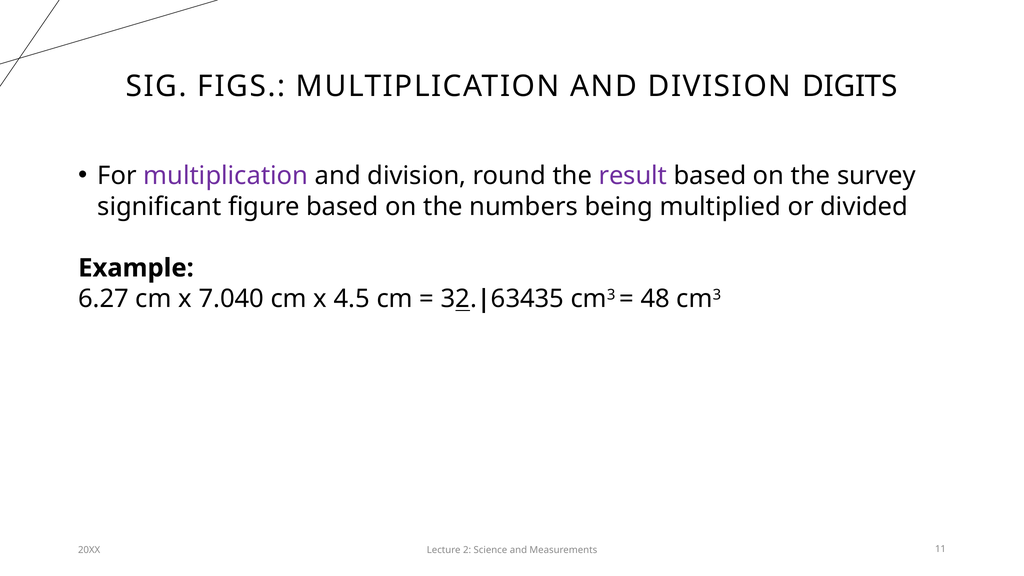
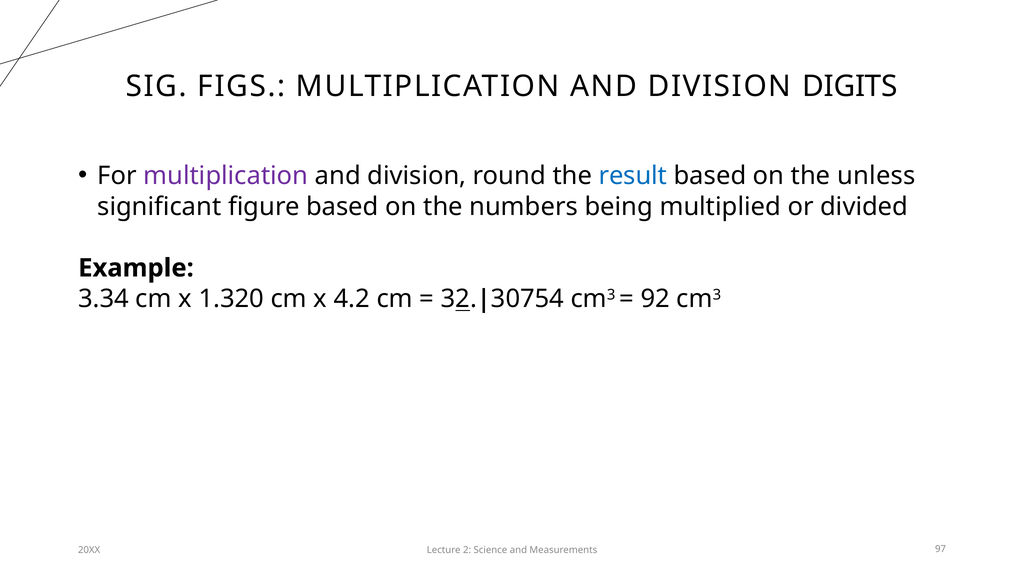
result colour: purple -> blue (633, 176)
survey: survey -> unless (876, 176)
6.27: 6.27 -> 3.34 (104, 299)
7.040: 7.040 -> 1.320 (231, 299)
4.5: 4.5 -> 4.2 (352, 299)
63435: 63435 -> 30754 (527, 299)
48: 48 -> 92 (655, 299)
11: 11 -> 97 (940, 549)
